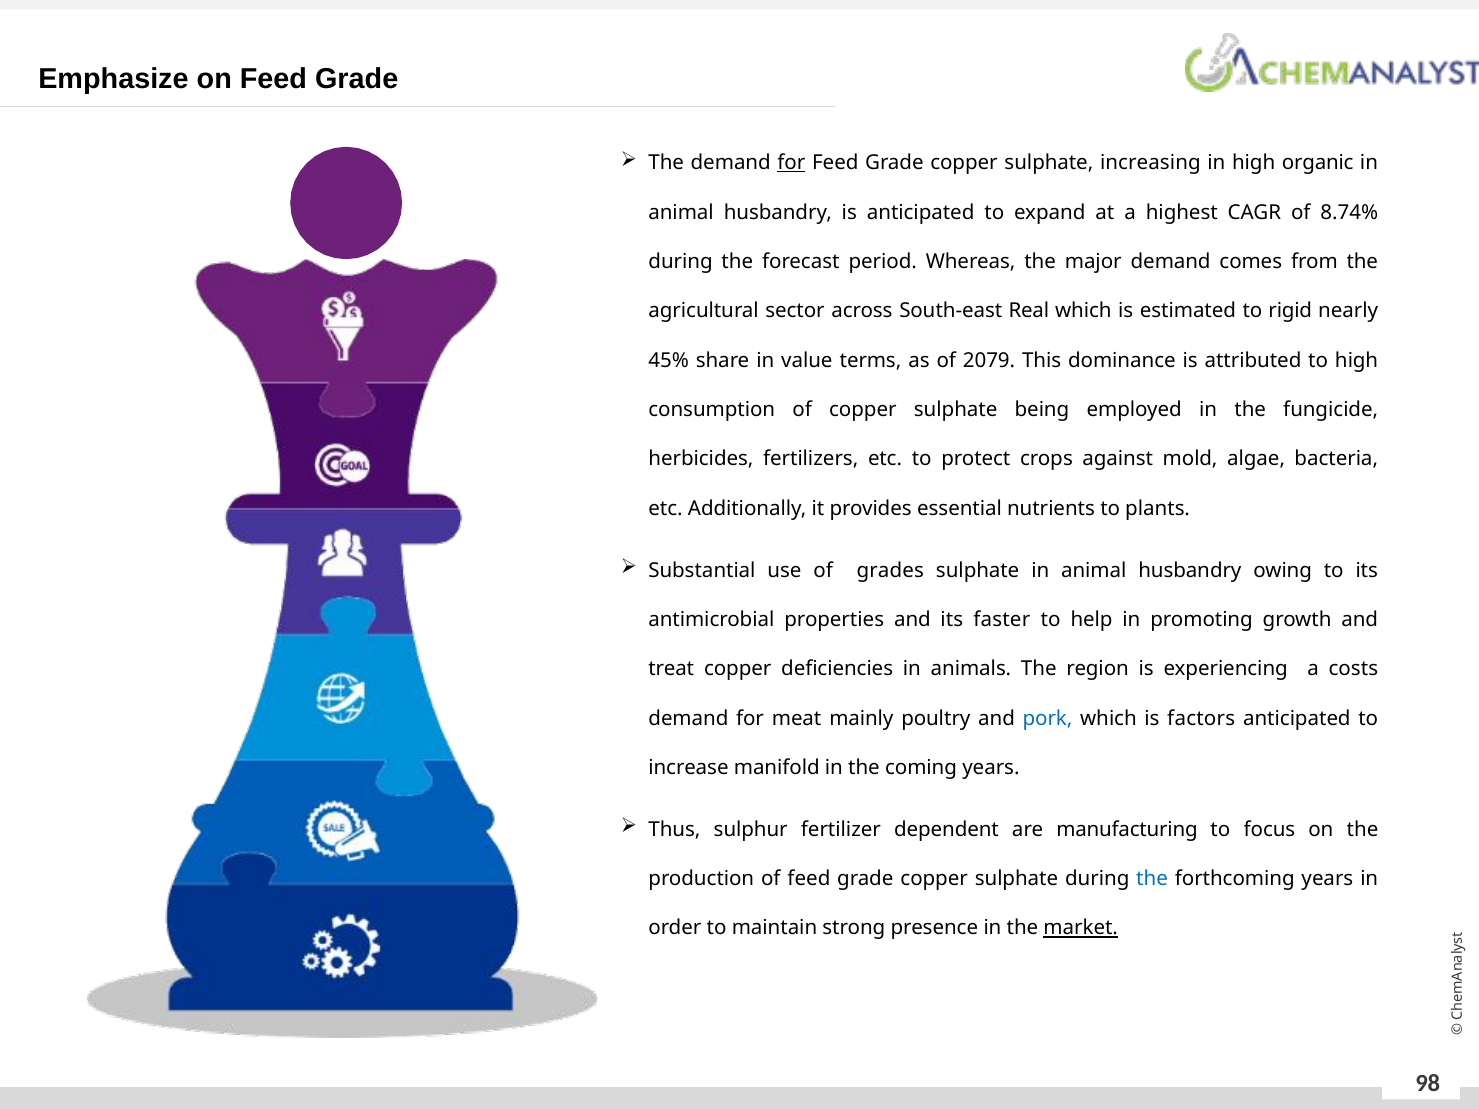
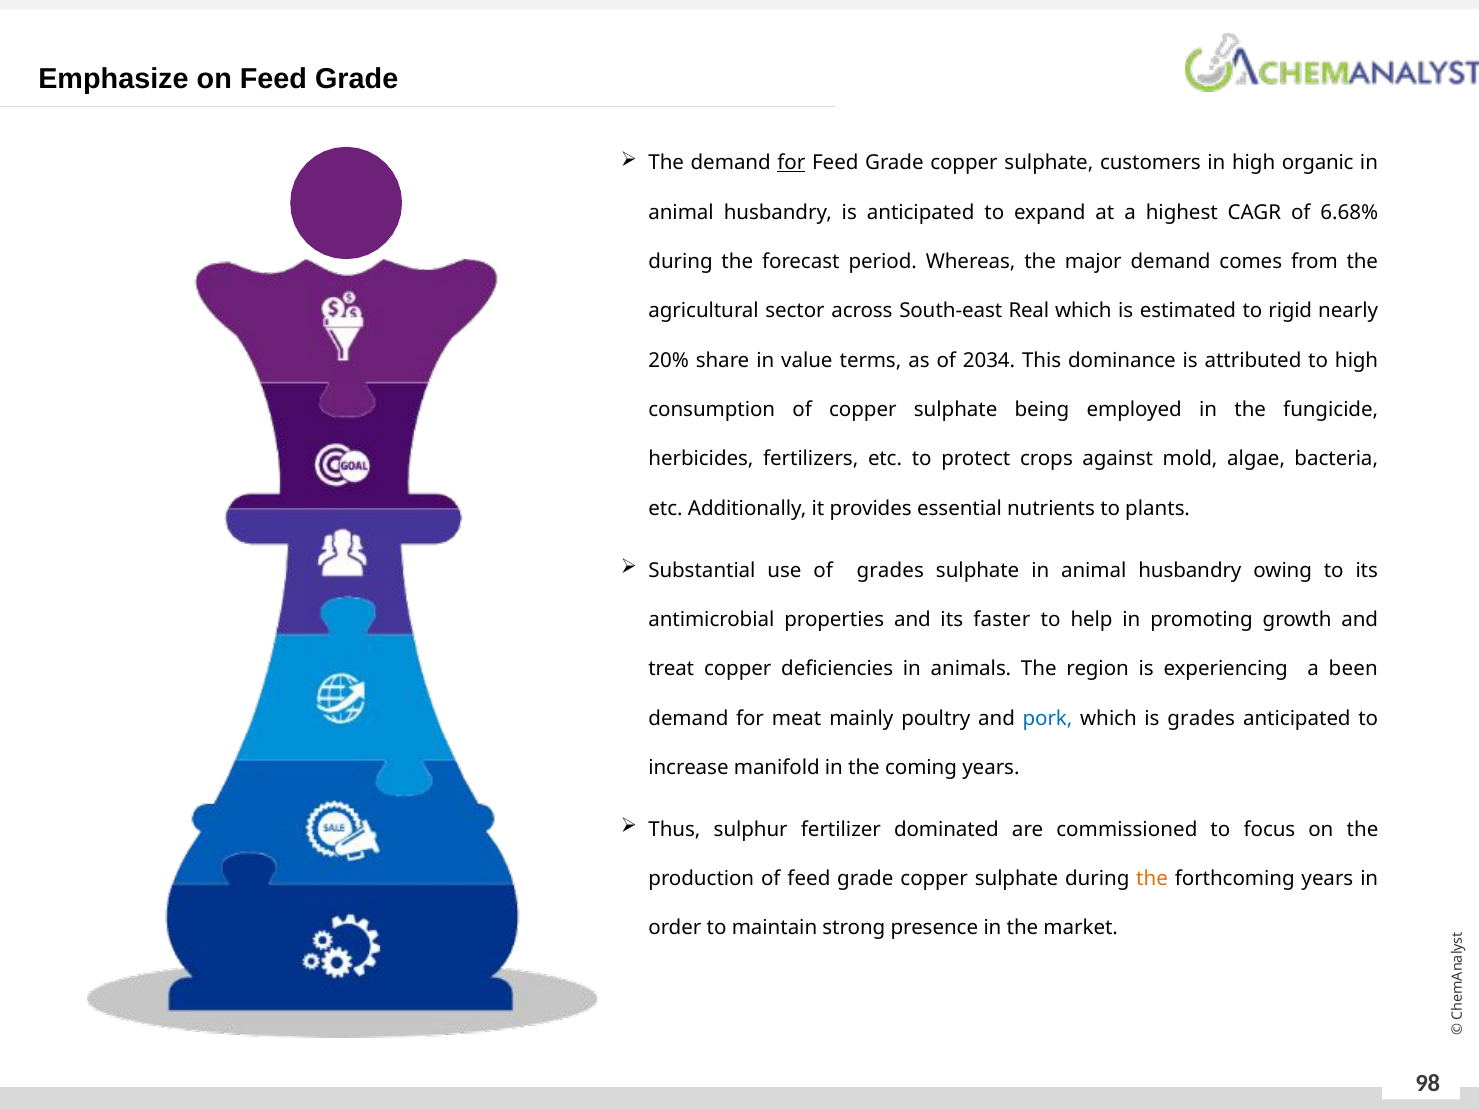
increasing: increasing -> customers (1150, 163)
8.74%: 8.74% -> 6.68% (1349, 212)
45%: 45% -> 20% (669, 361)
2079: 2079 -> 2034 (989, 361)
costs: costs -> been (1353, 669)
is factors: factors -> grades (1201, 719)
dependent: dependent -> dominated (946, 830)
manufacturing: manufacturing -> commissioned (1127, 830)
the colour: blue -> orange (1152, 879)
market underline: present -> none (1081, 928)
